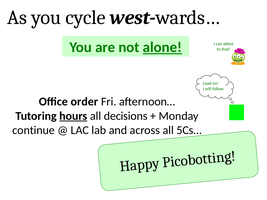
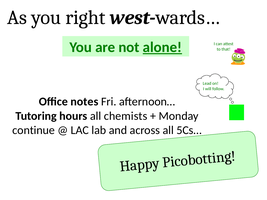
cycle: cycle -> right (85, 18)
order: order -> notes (84, 102)
hours underline: present -> none (73, 116)
decisions: decisions -> chemists (126, 116)
